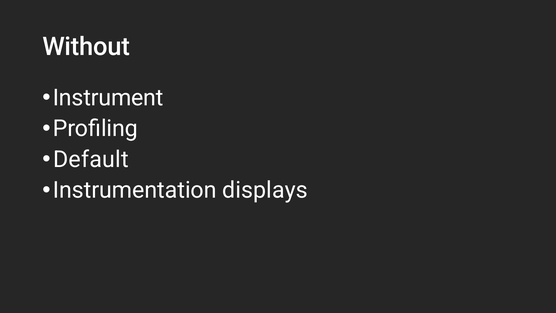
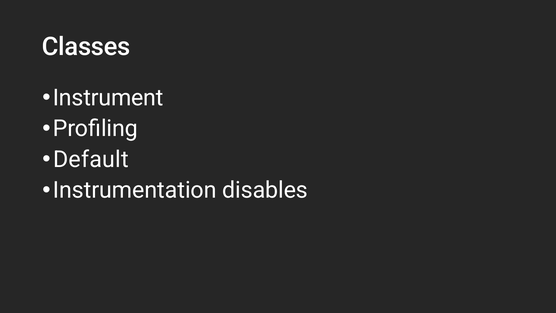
Without: Without -> Classes (86, 47)
displays: displays -> disables (265, 190)
